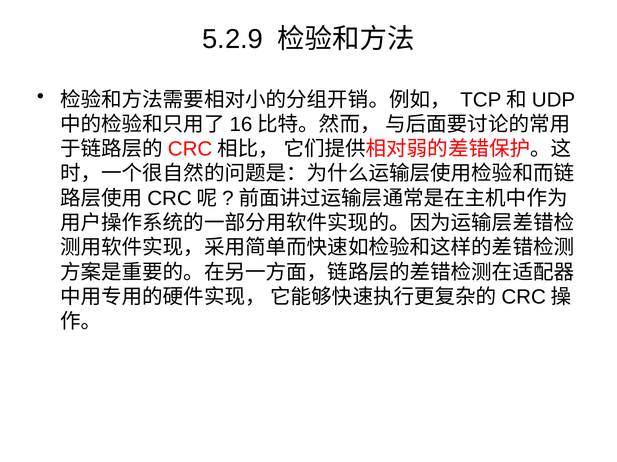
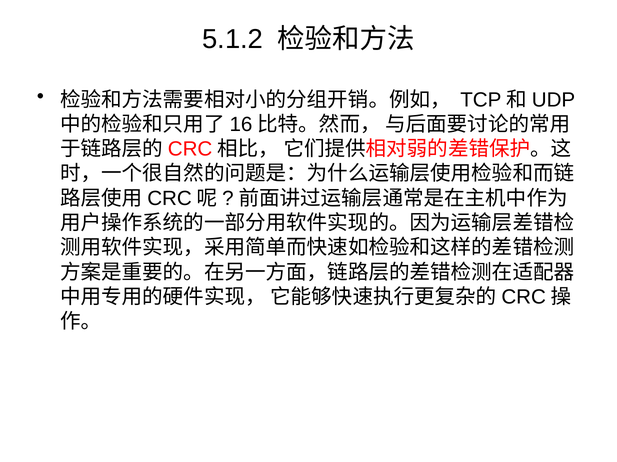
5.2.9: 5.2.9 -> 5.1.2 (233, 39)
